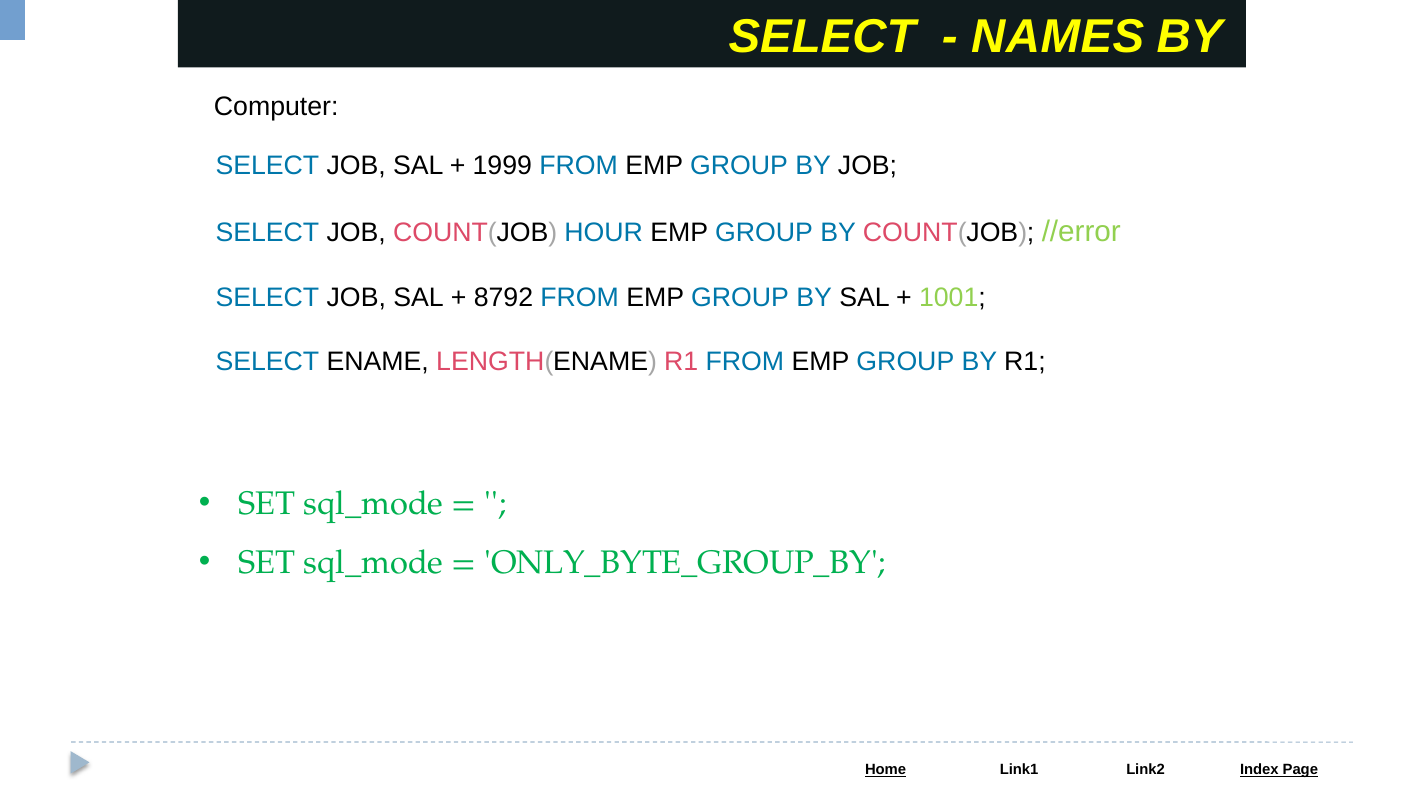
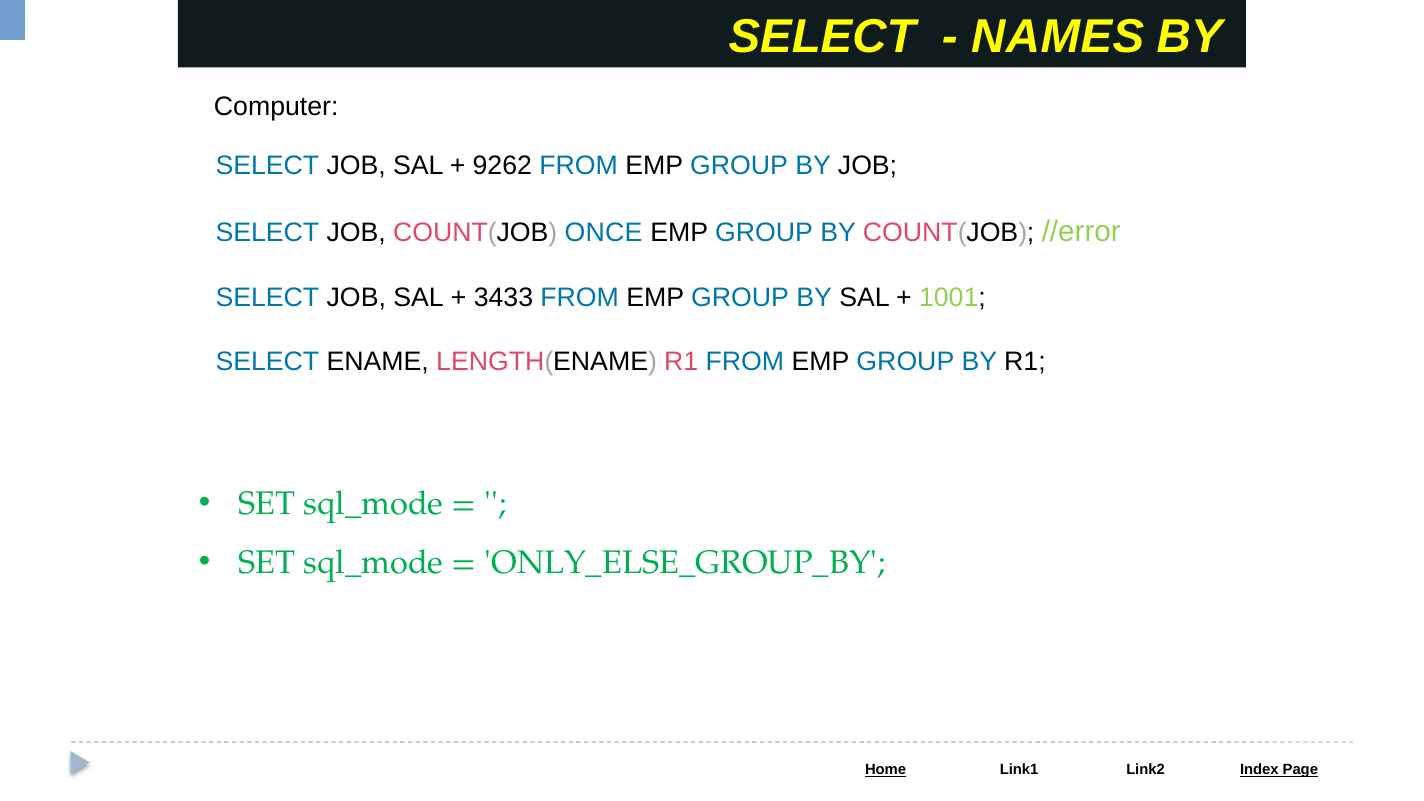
1999: 1999 -> 9262 (502, 166)
HOUR: HOUR -> ONCE (603, 233)
8792: 8792 -> 3433 (503, 297)
ONLY_BYTE_GROUP_BY: ONLY_BYTE_GROUP_BY -> ONLY_ELSE_GROUP_BY (685, 563)
